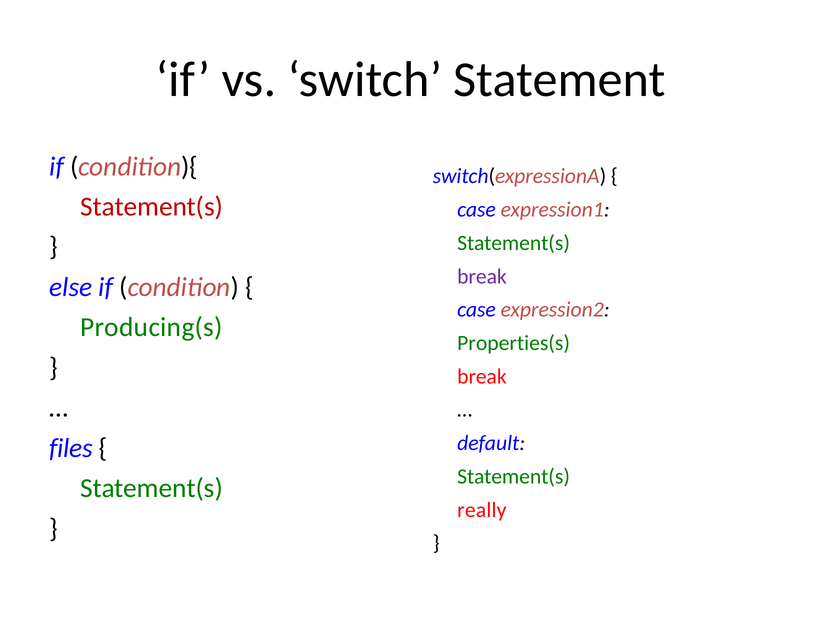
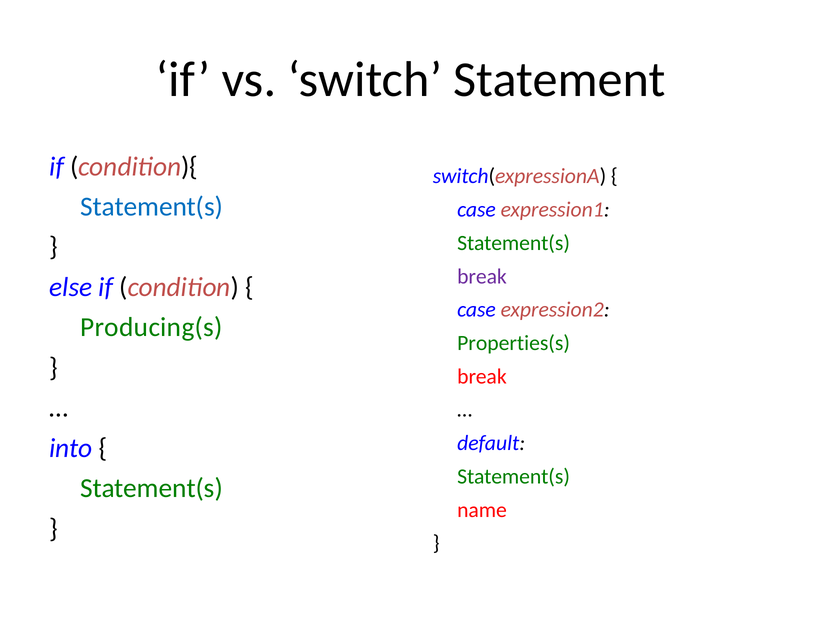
Statement(s colour: red -> blue (152, 207)
files: files -> into (71, 448)
really: really -> name (482, 509)
